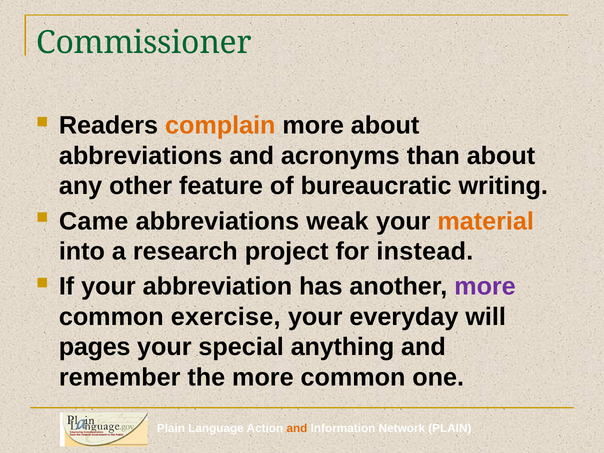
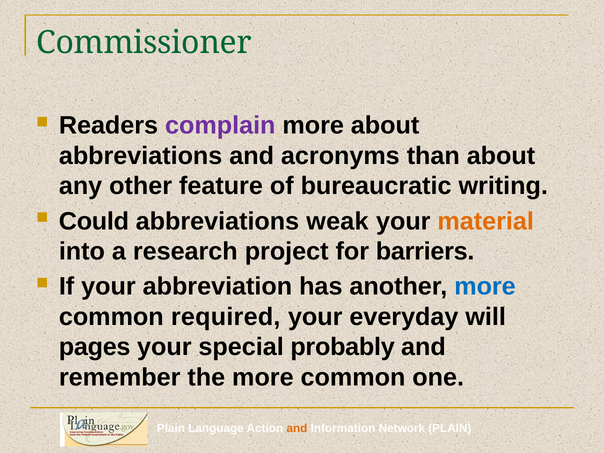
complain colour: orange -> purple (220, 126)
Came: Came -> Could (94, 221)
instead: instead -> barriers (425, 251)
more colour: purple -> blue (485, 287)
exercise: exercise -> required (226, 317)
anything: anything -> probably (343, 347)
